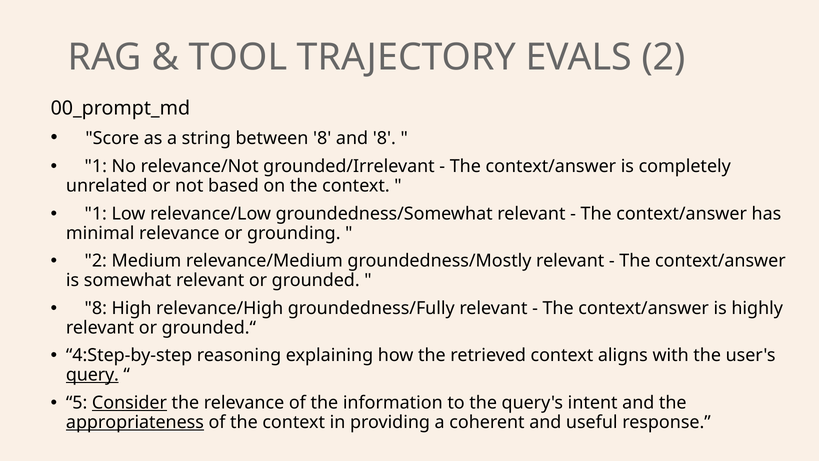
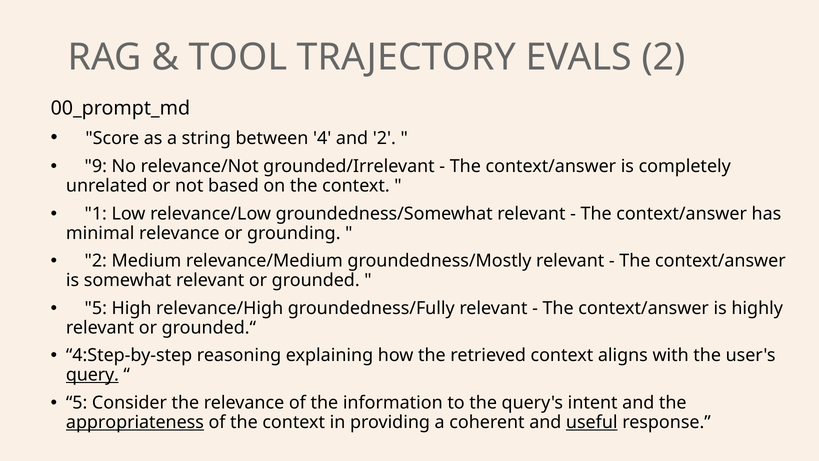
between 8: 8 -> 4 (322, 138)
and 8: 8 -> 2 (384, 138)
1: 1 -> 9 (96, 166)
8: 8 -> 5 (96, 308)
Consider underline: present -> none (129, 403)
useful underline: none -> present (592, 422)
